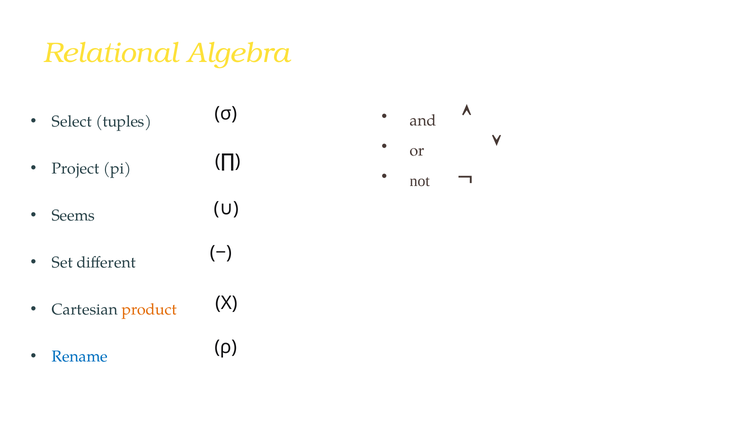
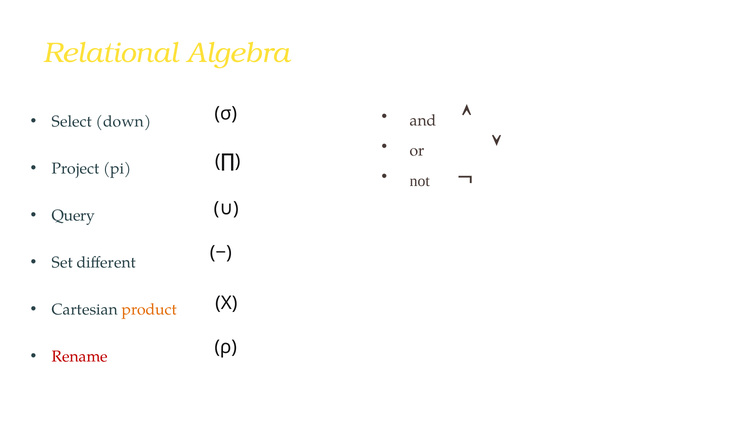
tuples: tuples -> down (123, 121)
Seems: Seems -> Query (73, 215)
Rename colour: blue -> red (80, 356)
